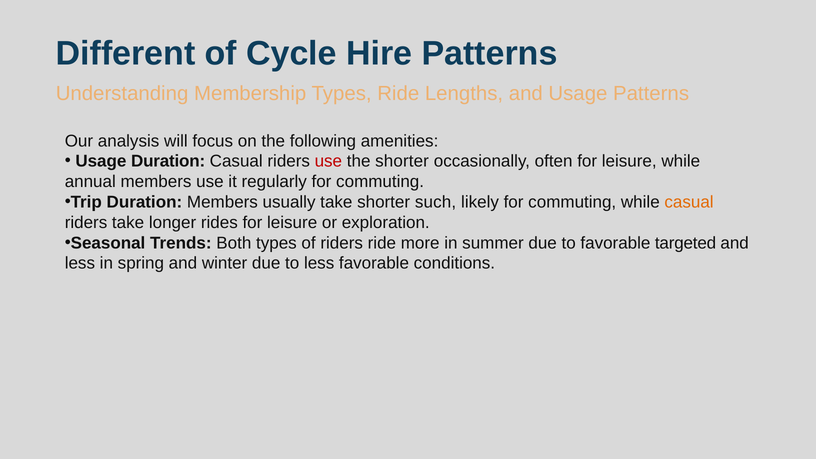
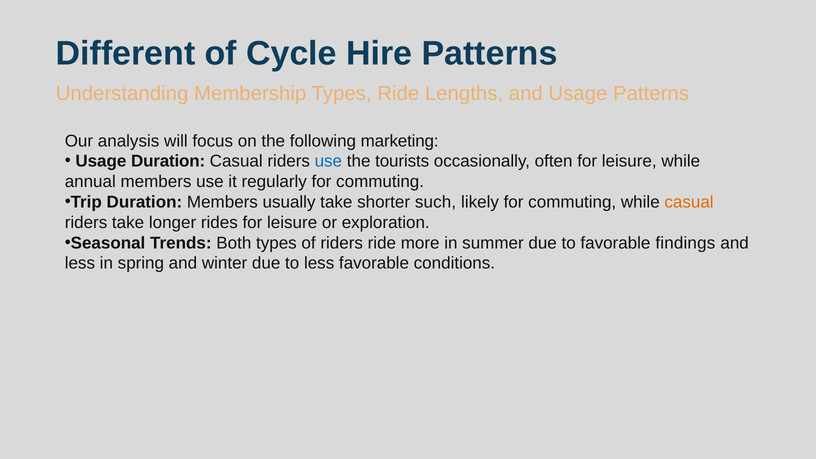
amenities: amenities -> marketing (400, 141)
use colour: red -> blue (328, 161)
the shorter: shorter -> tourists (402, 161)
targeted: targeted -> findings (685, 243)
